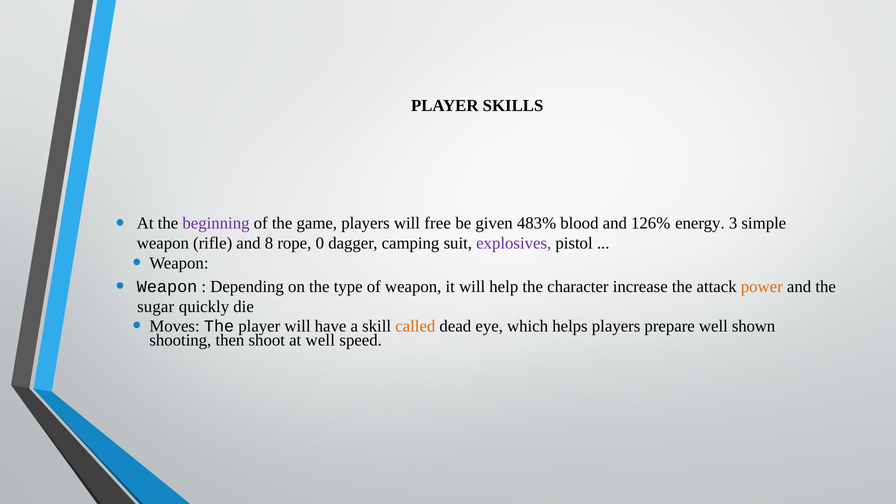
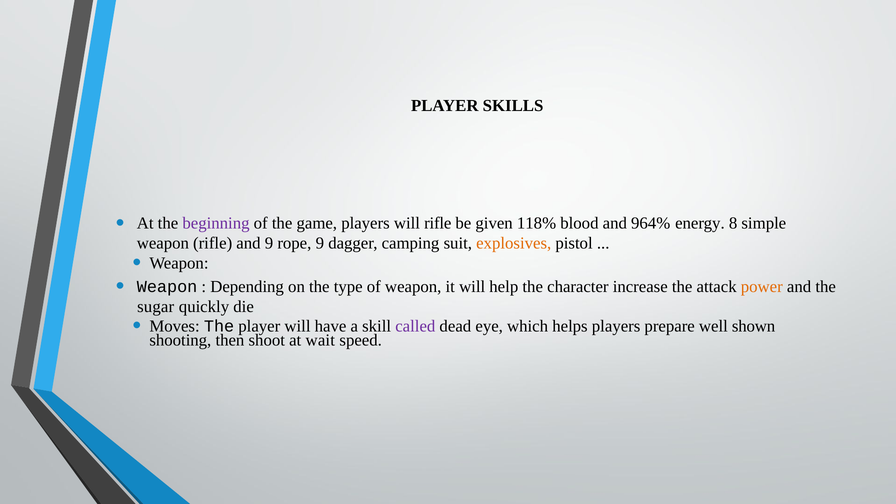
will free: free -> rifle (438, 223)
483%: 483% -> 118% (537, 223)
126%: 126% -> 964% (651, 223)
3: 3 -> 8 (733, 223)
and 8: 8 -> 9 (269, 243)
rope 0: 0 -> 9 (320, 243)
explosives colour: purple -> orange (514, 243)
called colour: orange -> purple (415, 326)
at well: well -> wait (320, 340)
